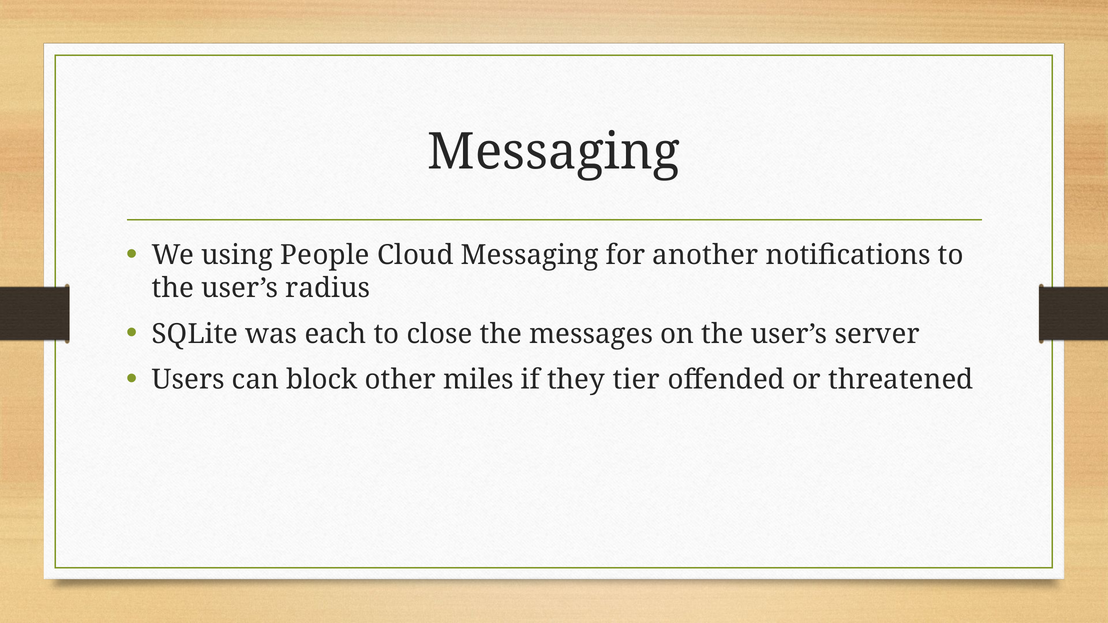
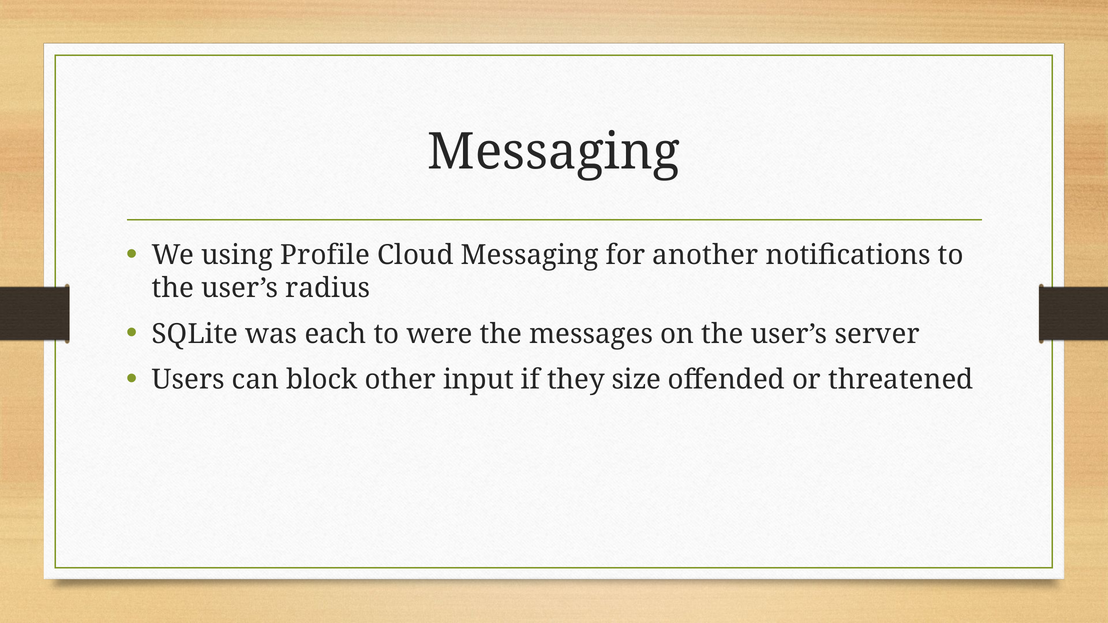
People: People -> Profile (325, 255)
close: close -> were (440, 334)
miles: miles -> input (478, 380)
tier: tier -> size (637, 380)
